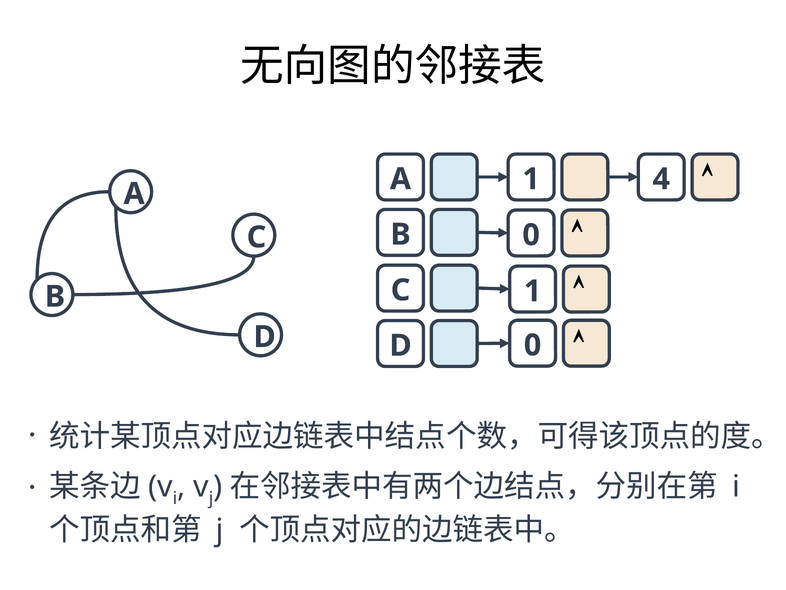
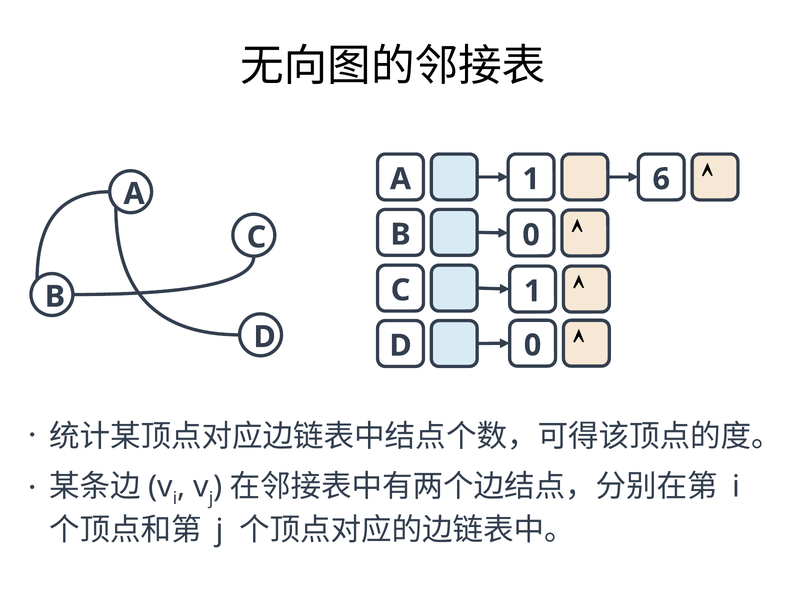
4: 4 -> 6 (661, 179)
